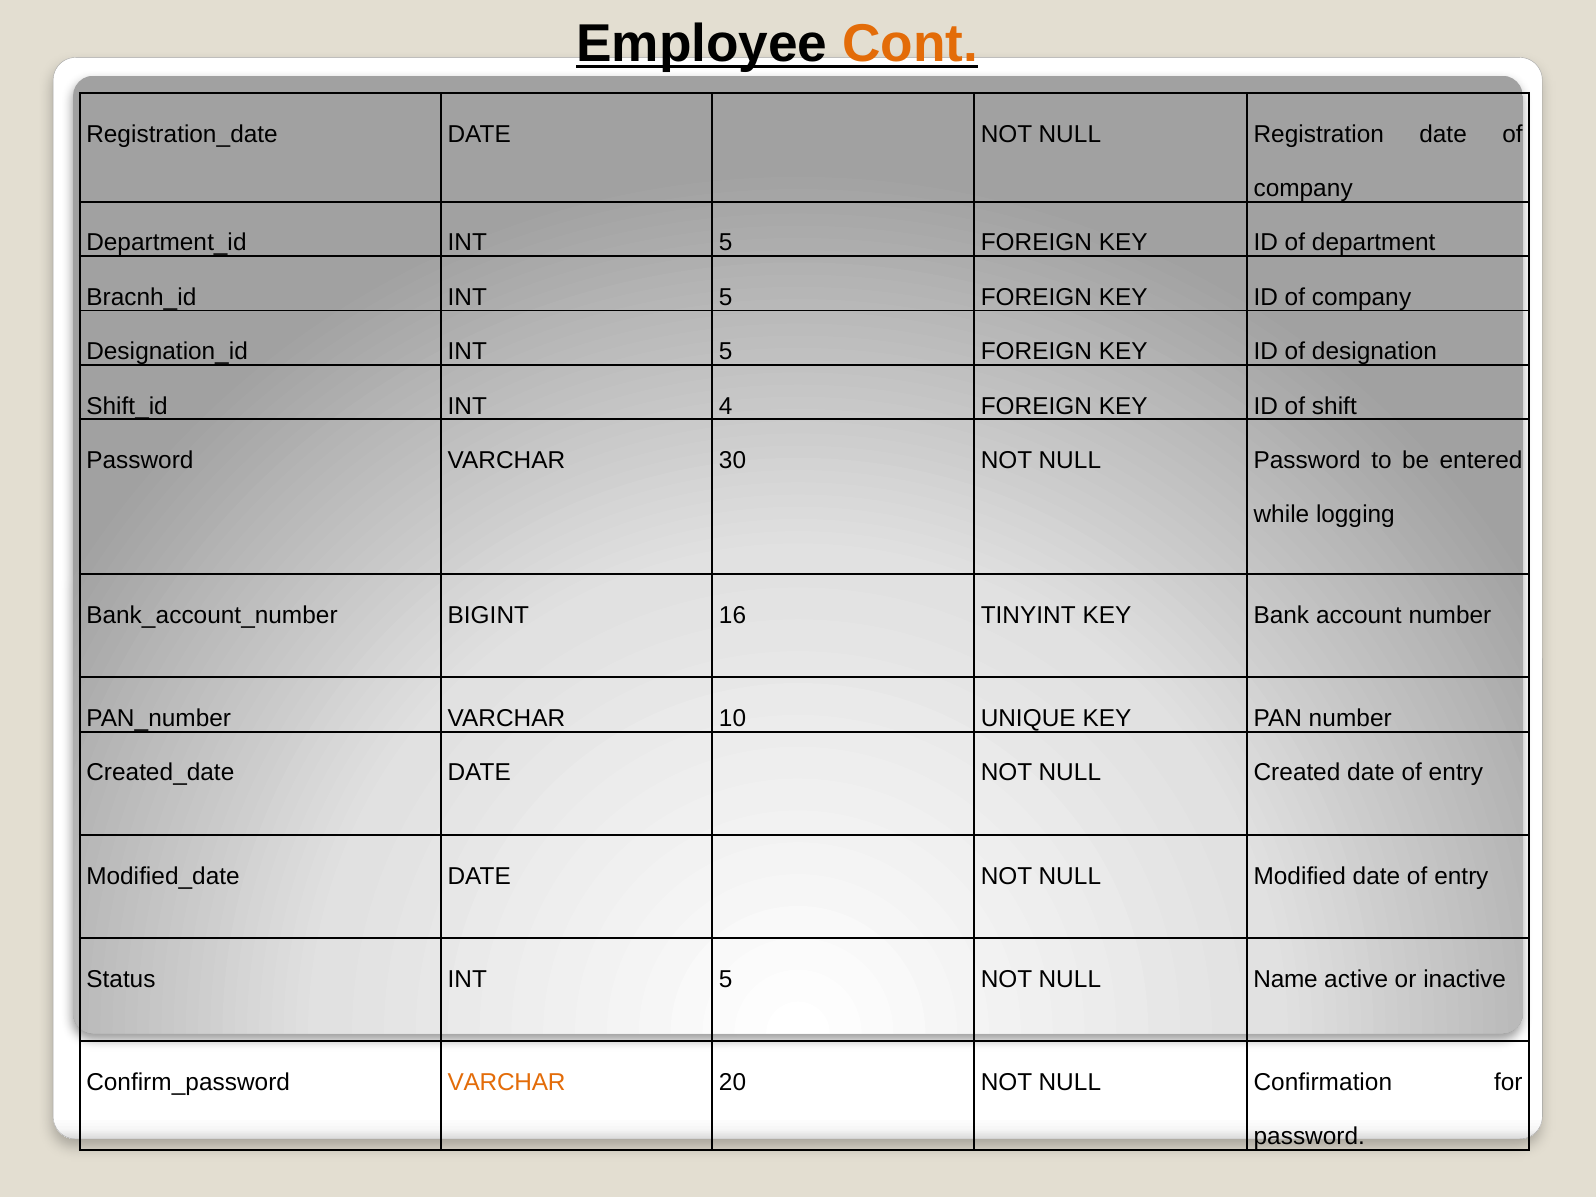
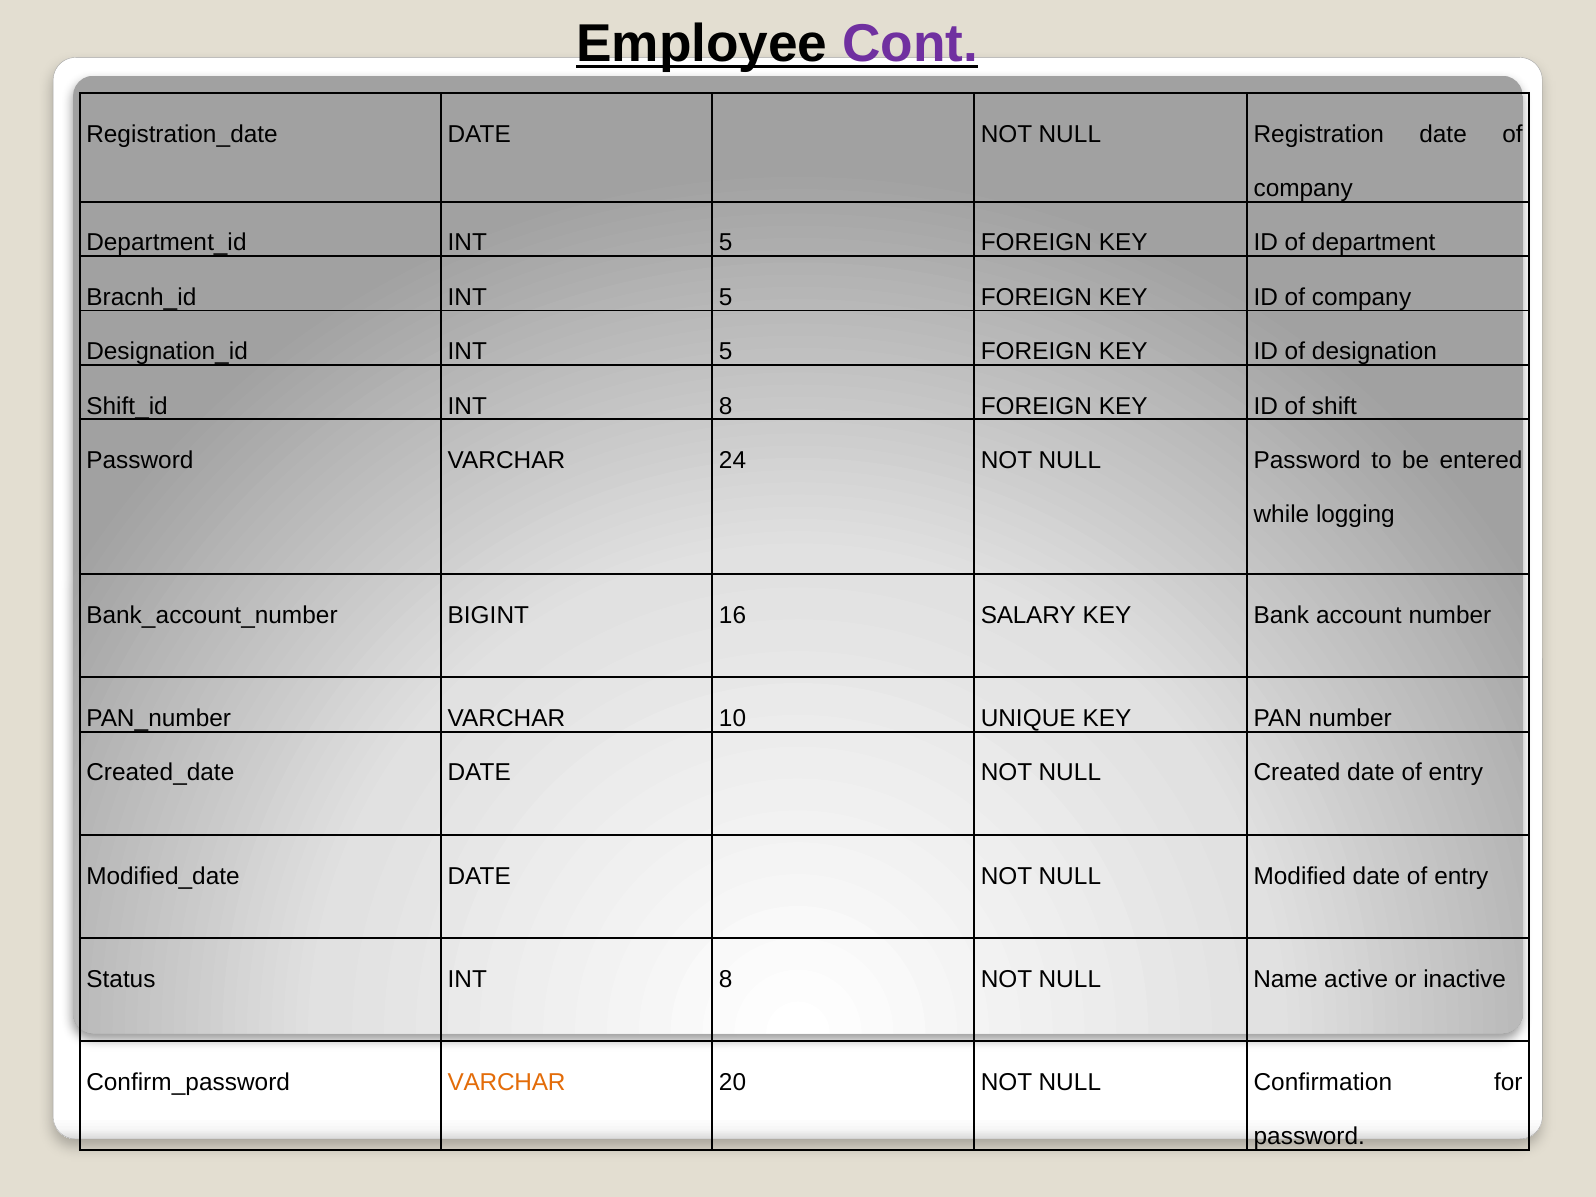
Cont colour: orange -> purple (910, 43)
4: 4 -> 8 (726, 406)
30: 30 -> 24 (733, 460)
TINYINT: TINYINT -> SALARY (1028, 615)
Status INT 5: 5 -> 8 (726, 979)
